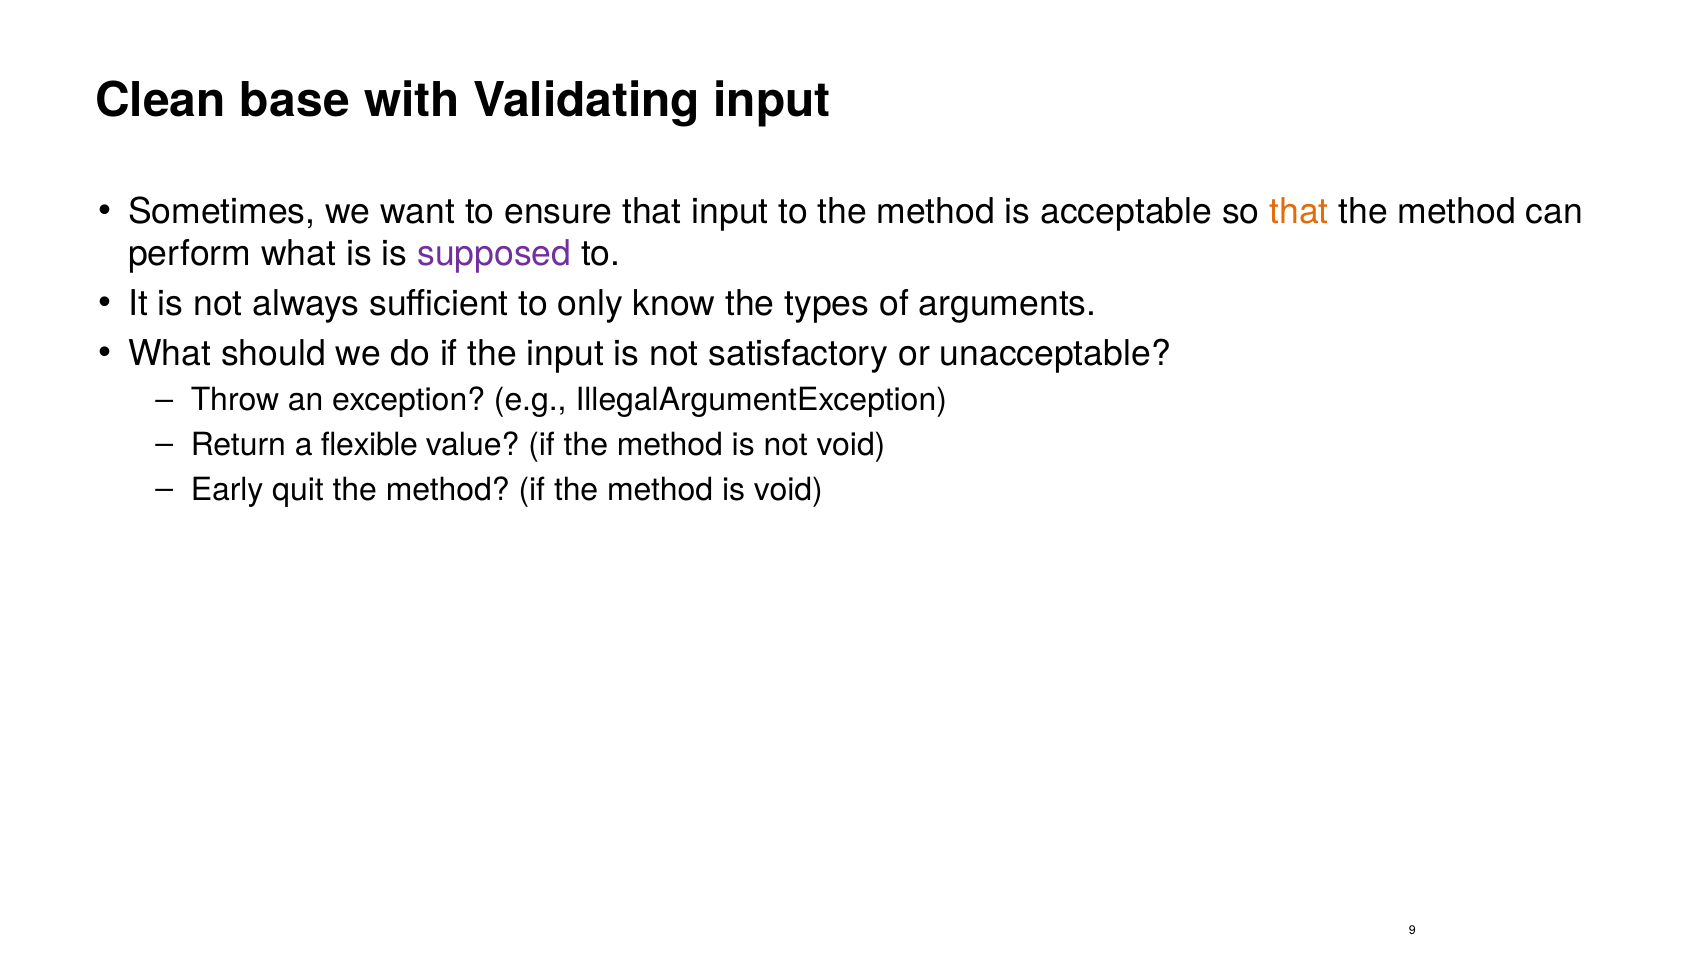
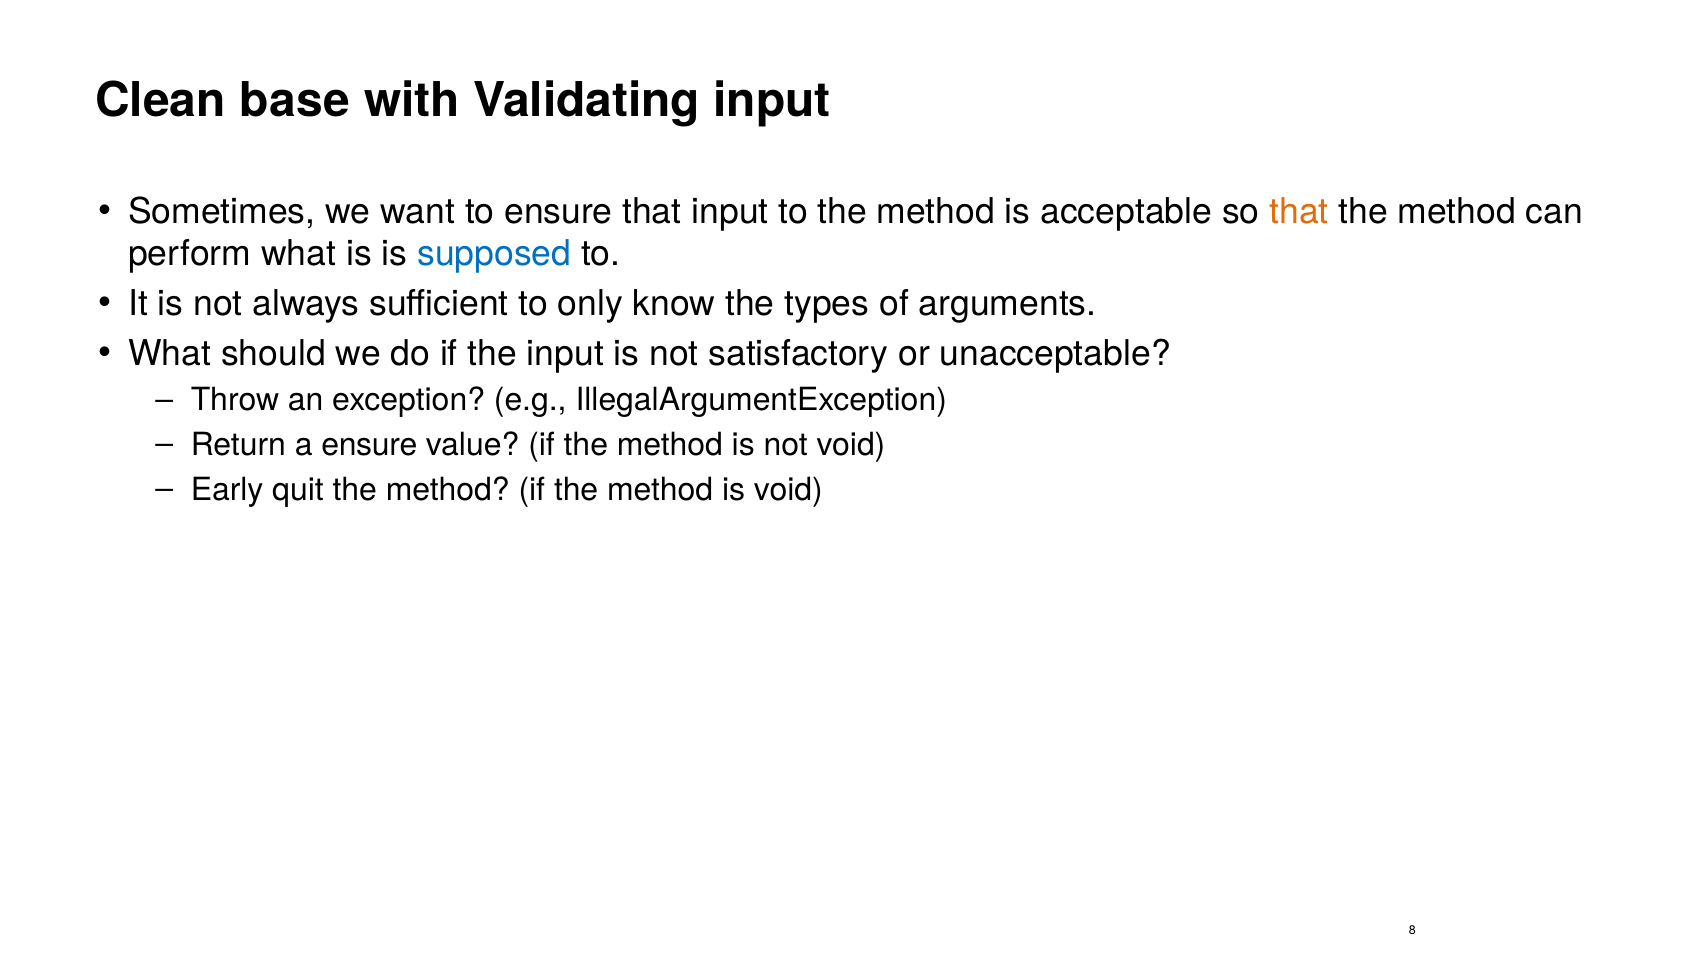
supposed colour: purple -> blue (494, 254)
a flexible: flexible -> ensure (369, 445)
9: 9 -> 8 (1412, 931)
